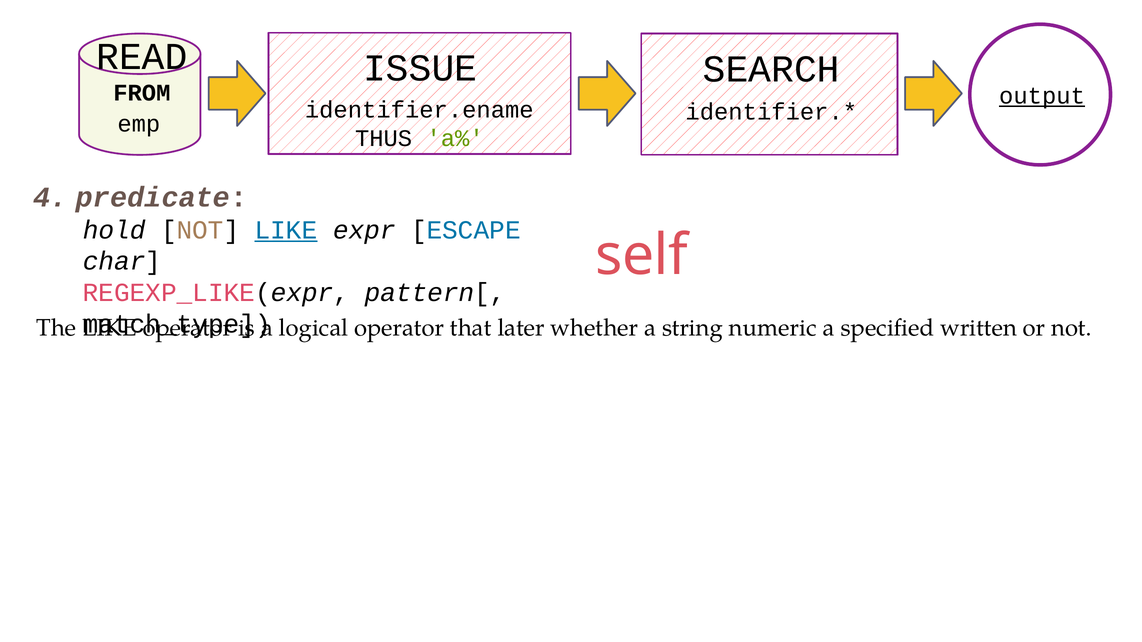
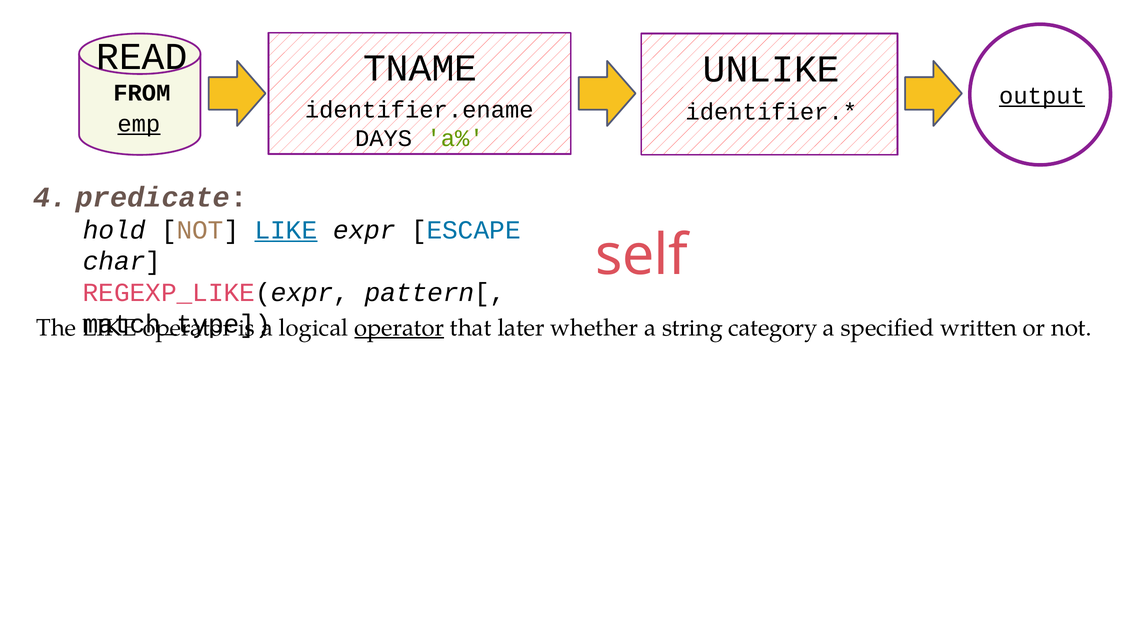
ISSUE: ISSUE -> TNAME (420, 68)
SEARCH: SEARCH -> UNLIKE (771, 69)
emp underline: none -> present (139, 124)
THUS: THUS -> DAYS (384, 139)
operator underline: none -> present (399, 328)
numeric: numeric -> category (773, 328)
